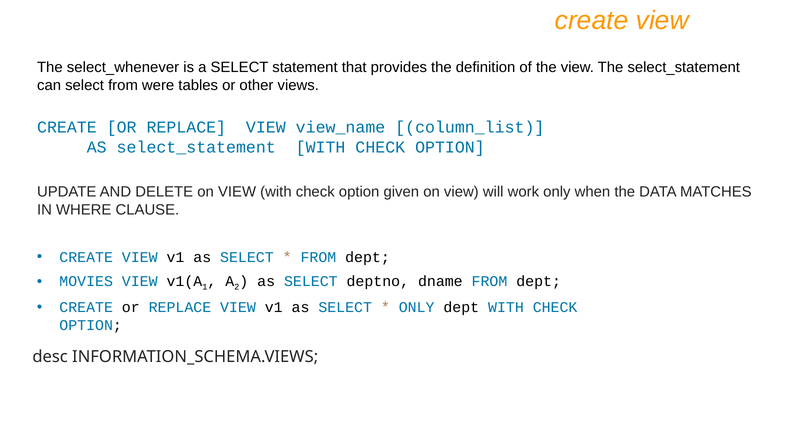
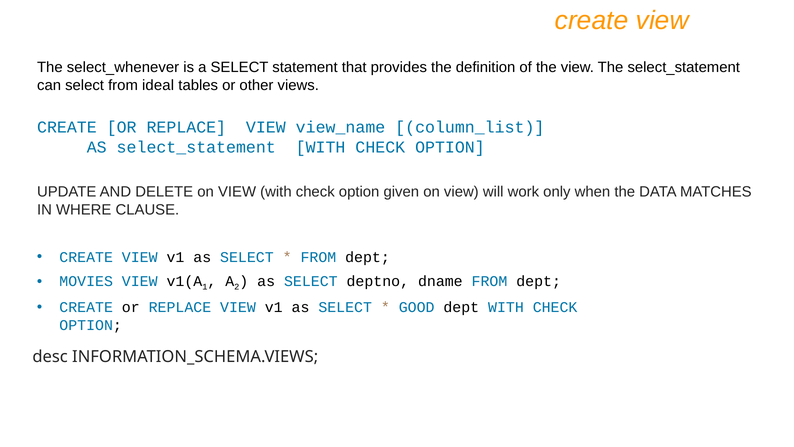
were: were -> ideal (158, 85)
ONLY: ONLY -> GOOD (417, 307)
